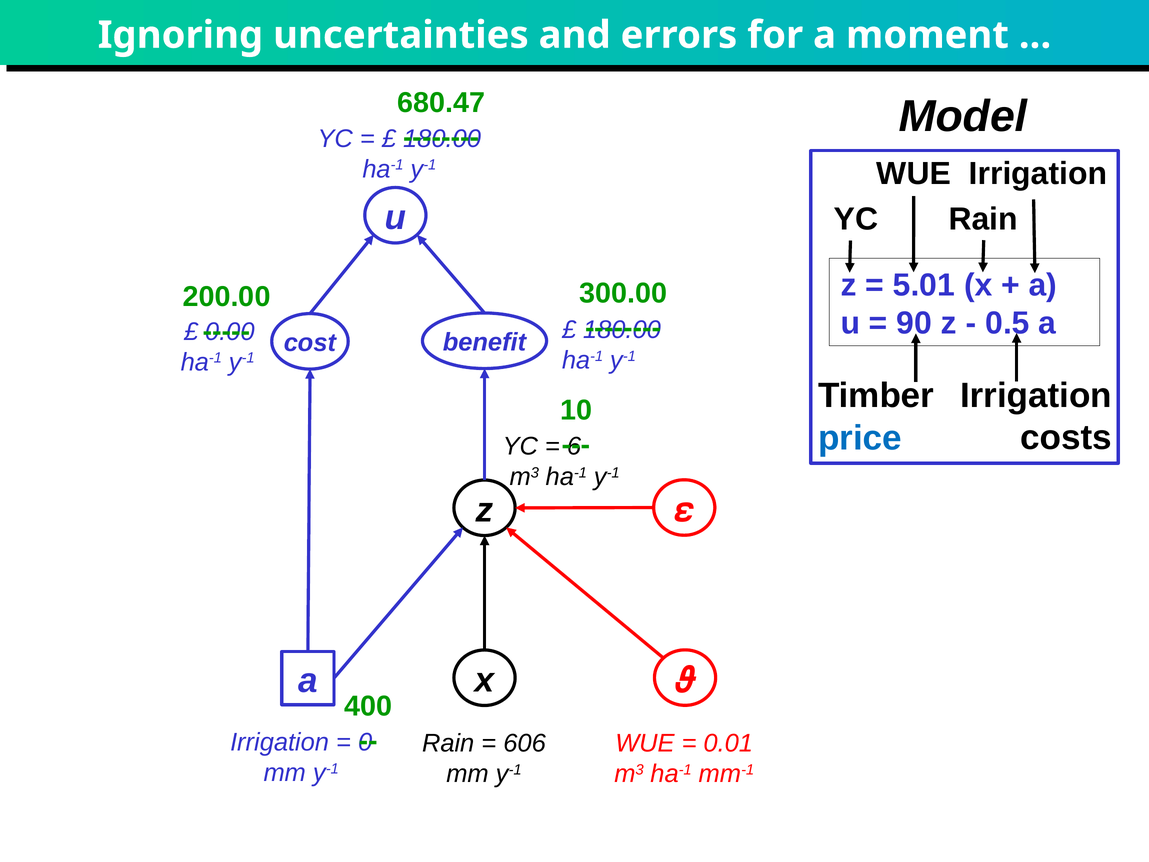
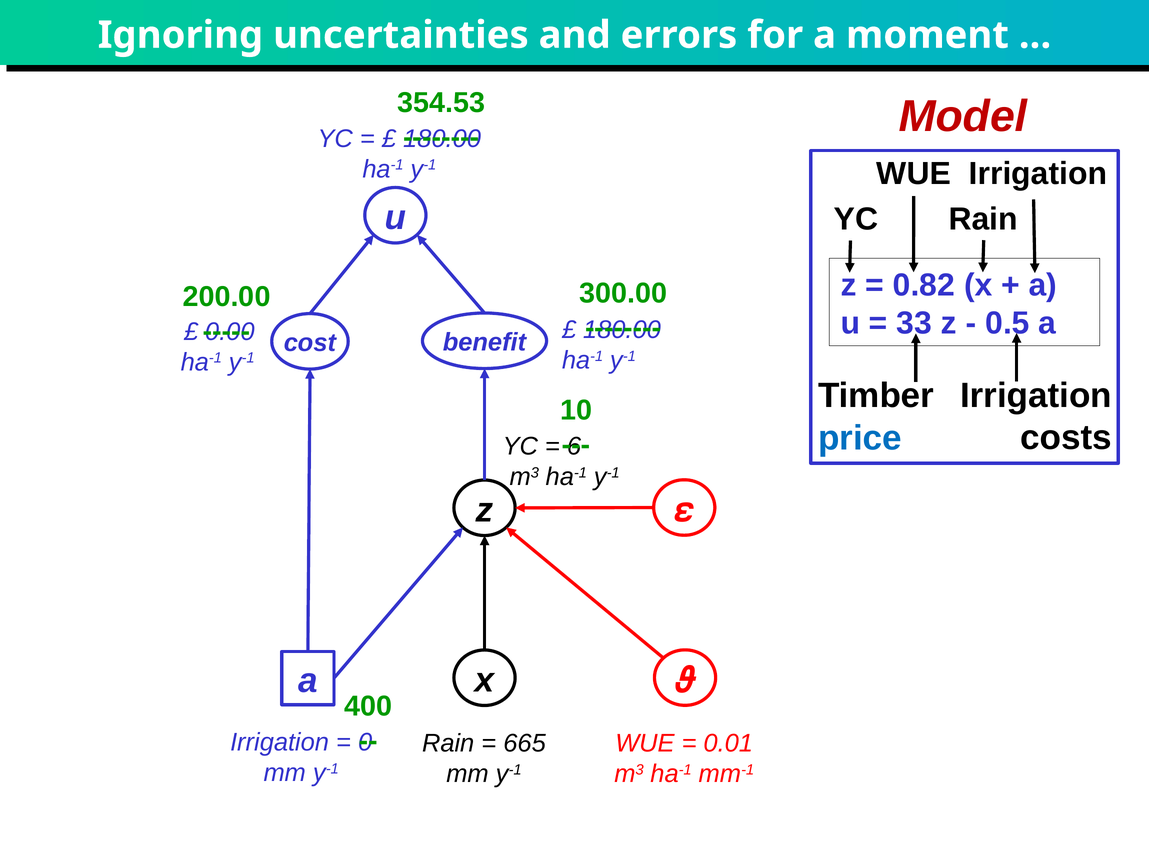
680.47: 680.47 -> 354.53 (441, 103)
Model colour: black -> red (963, 116)
5.01: 5.01 -> 0.82 (924, 285)
90: 90 -> 33 (914, 323)
606: 606 -> 665 (525, 743)
